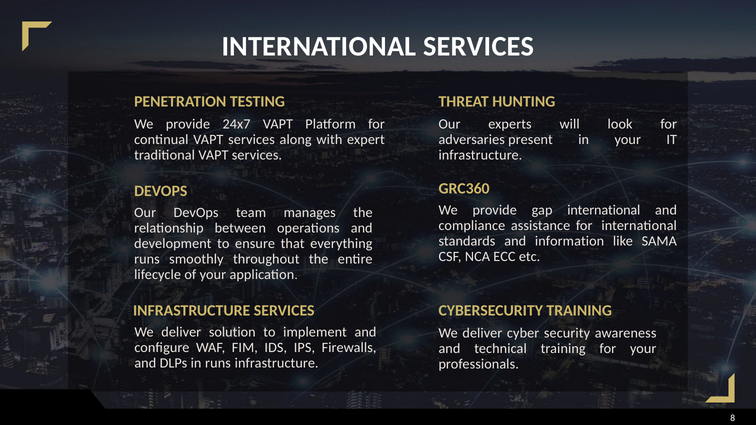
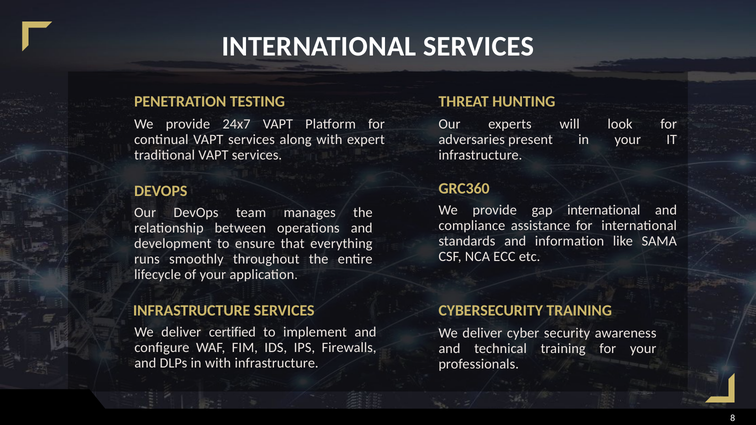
solution: solution -> certified (232, 332)
in runs: runs -> with (218, 363)
